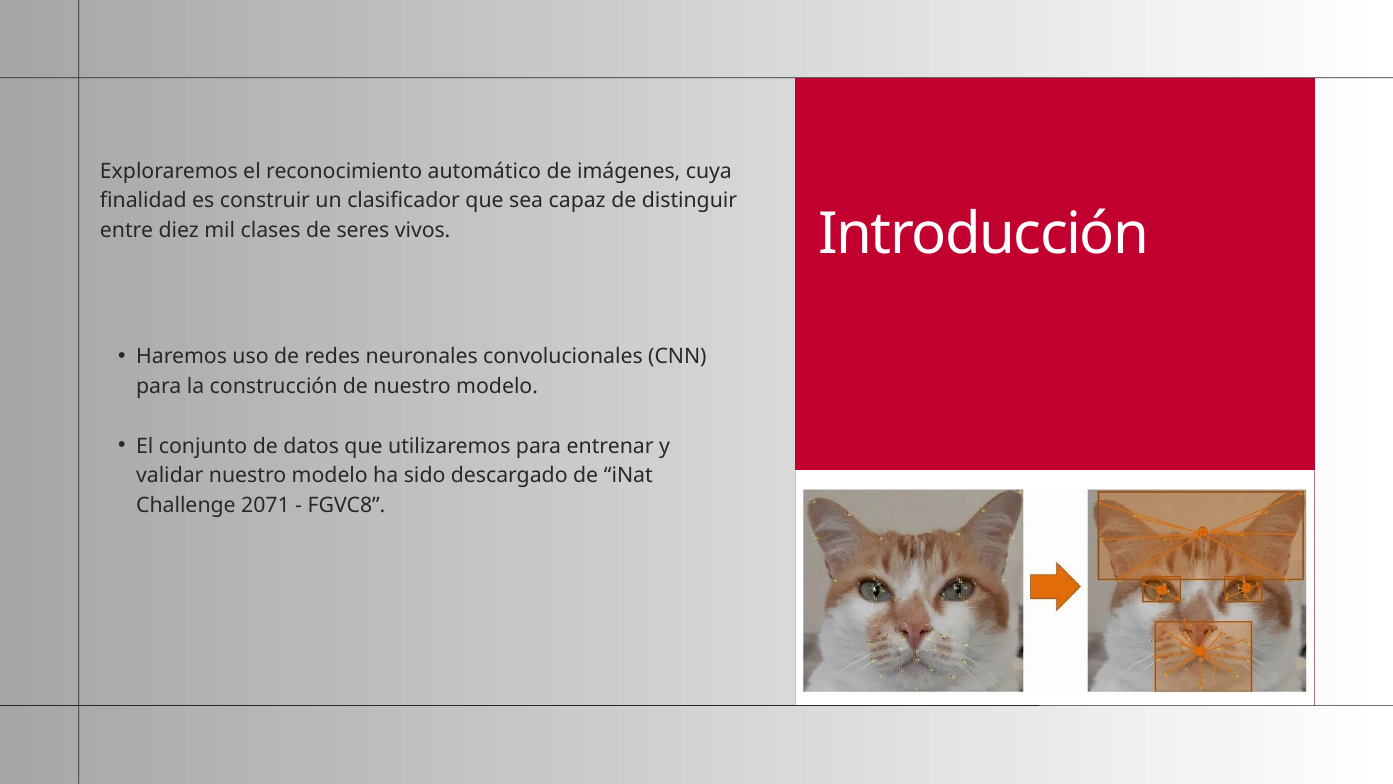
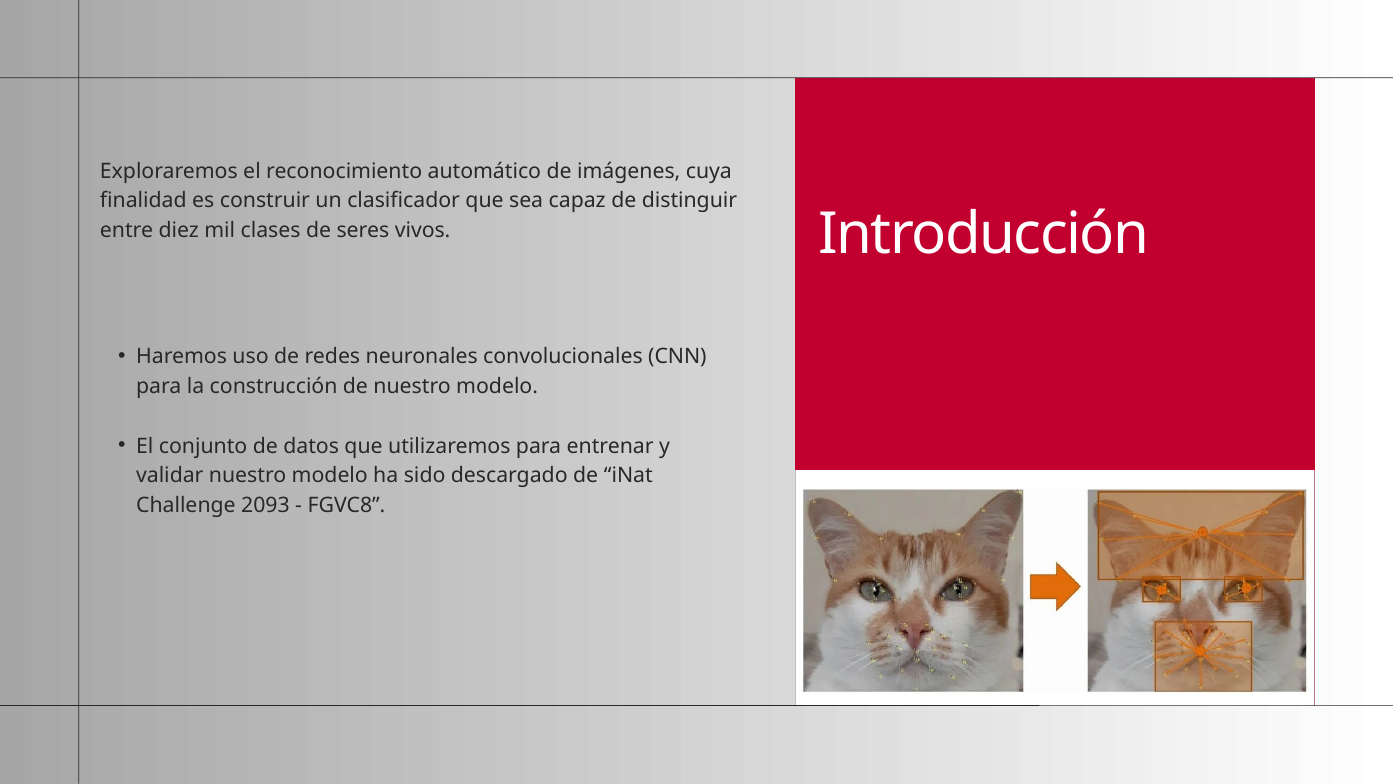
2071: 2071 -> 2093 (265, 505)
